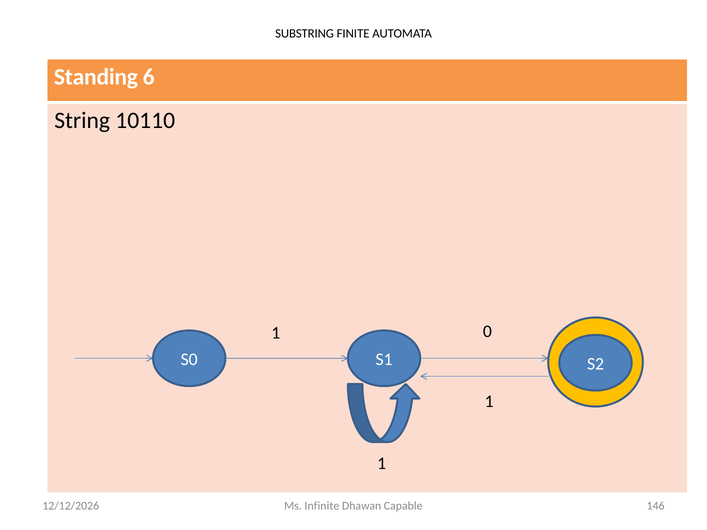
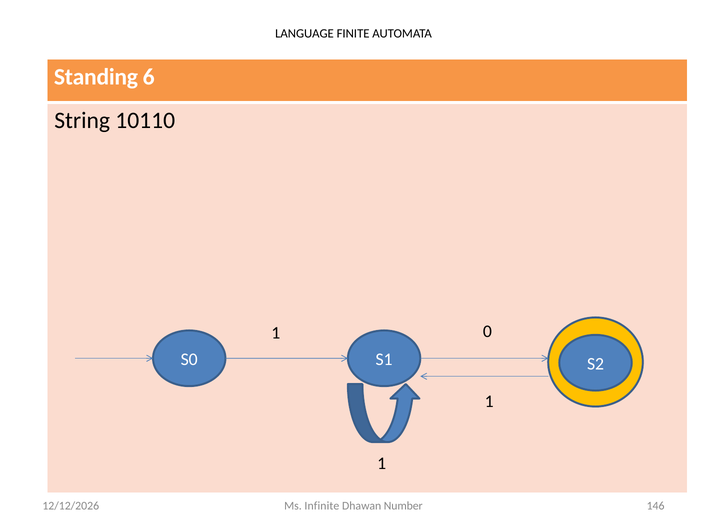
SUBSTRING: SUBSTRING -> LANGUAGE (304, 33)
Capable: Capable -> Number (403, 506)
